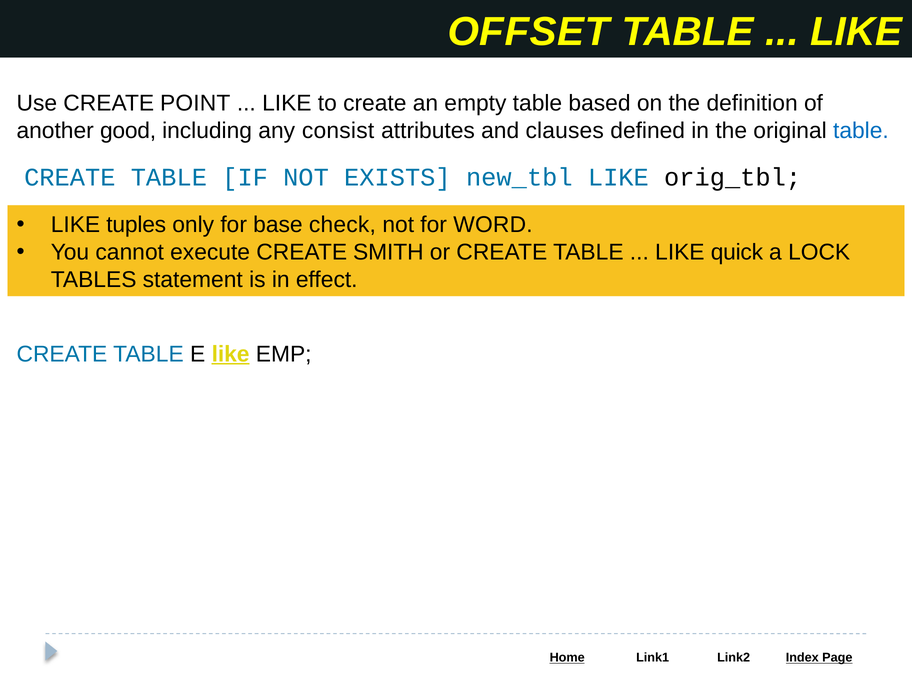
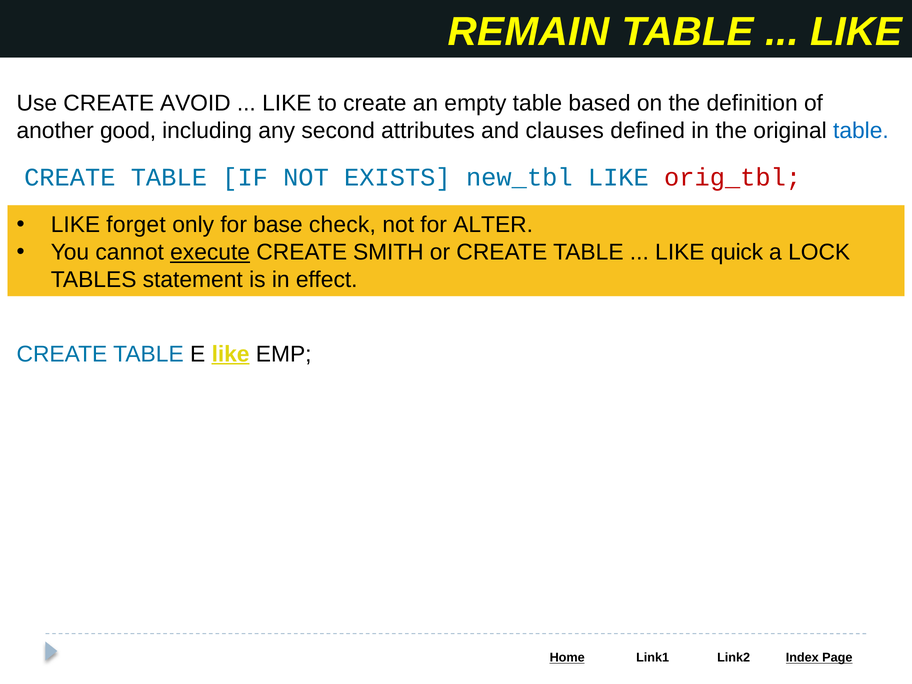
OFFSET: OFFSET -> REMAIN (528, 32)
POINT: POINT -> AVOID (195, 103)
consist: consist -> second (338, 131)
orig_tbl colour: black -> red (733, 177)
tuples: tuples -> forget (136, 225)
WORD: WORD -> ALTER (493, 225)
execute underline: none -> present (210, 252)
